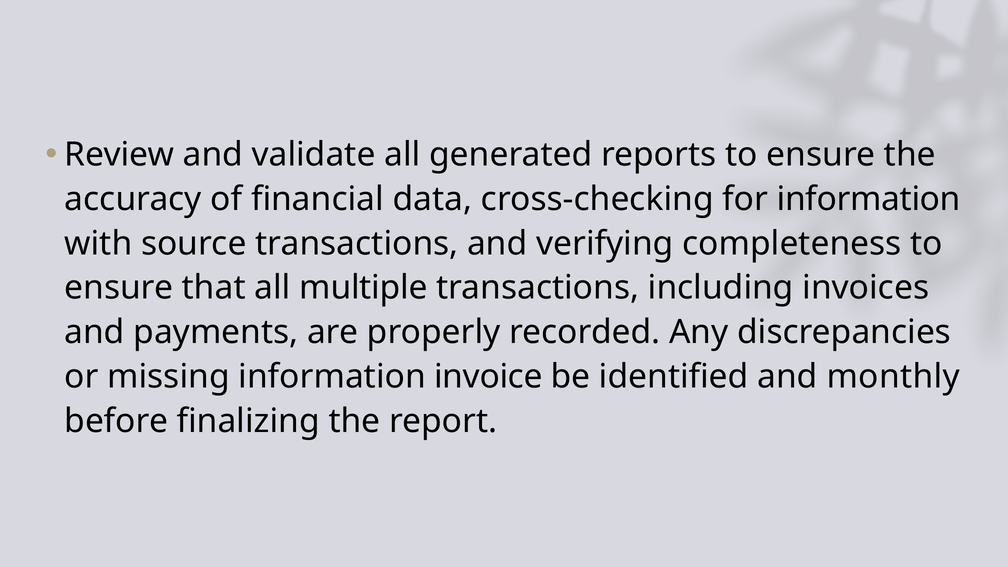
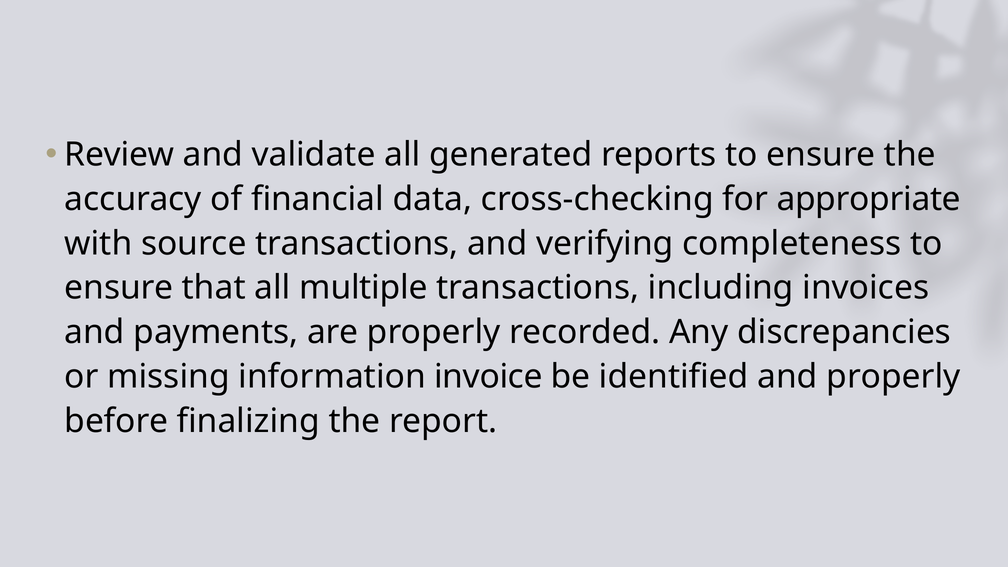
for information: information -> appropriate (869, 199)
and monthly: monthly -> properly (893, 377)
